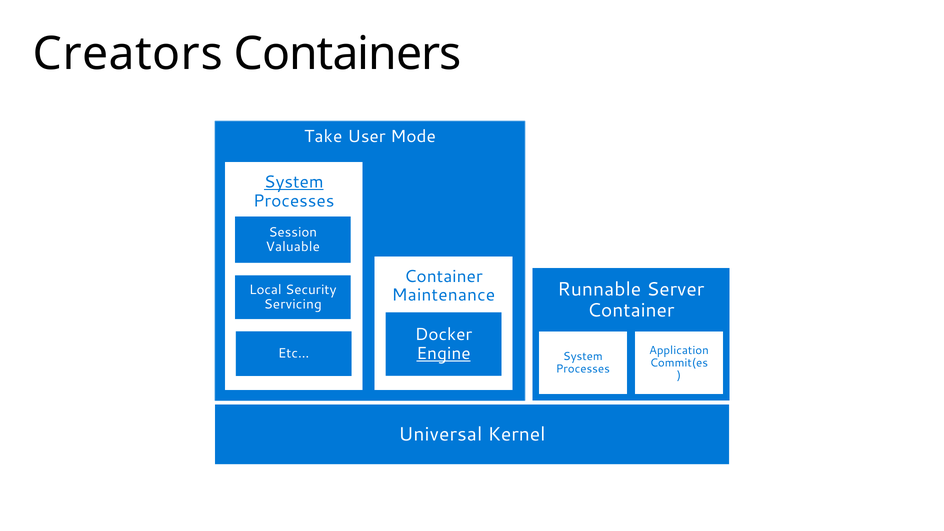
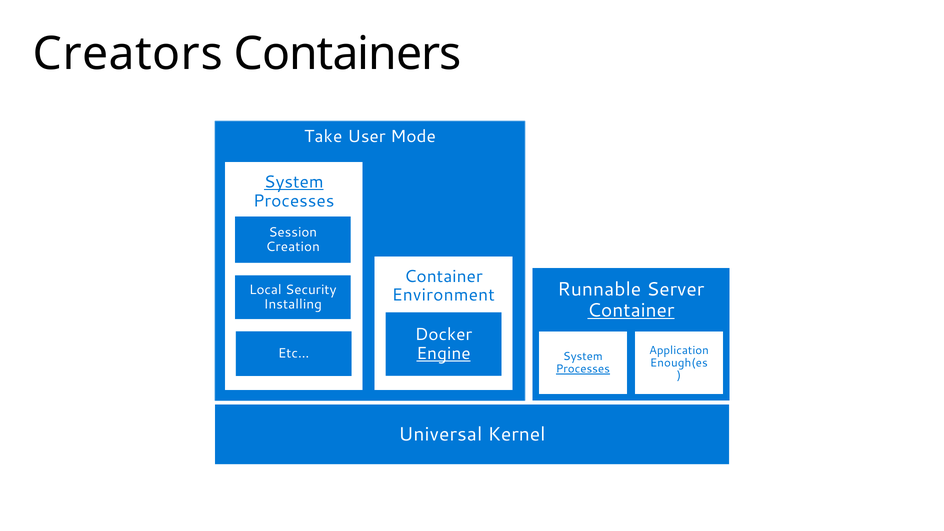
Valuable: Valuable -> Creation (293, 247)
Maintenance: Maintenance -> Environment (443, 295)
Servicing: Servicing -> Installing (293, 304)
Container underline: none -> present (631, 310)
Commit(es: Commit(es -> Enough(es (679, 363)
Processes underline: none -> present (583, 369)
